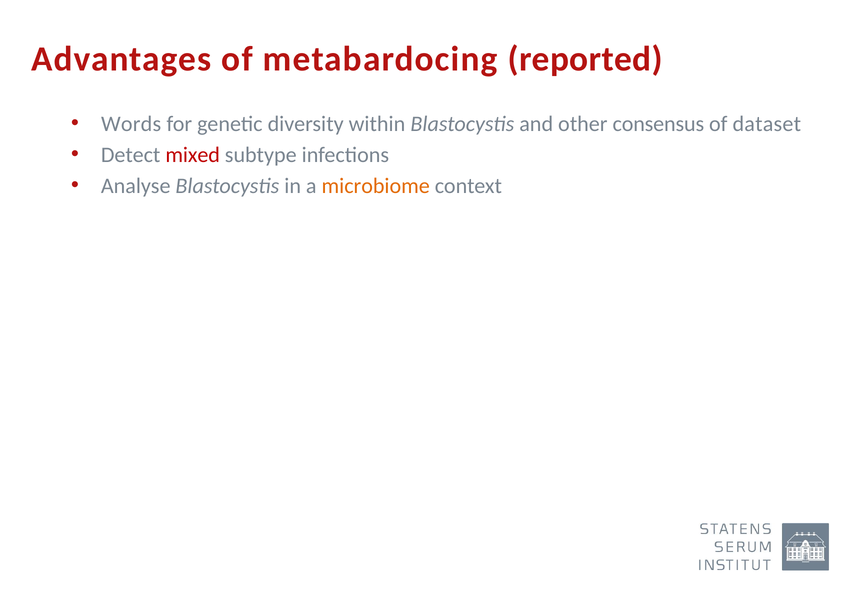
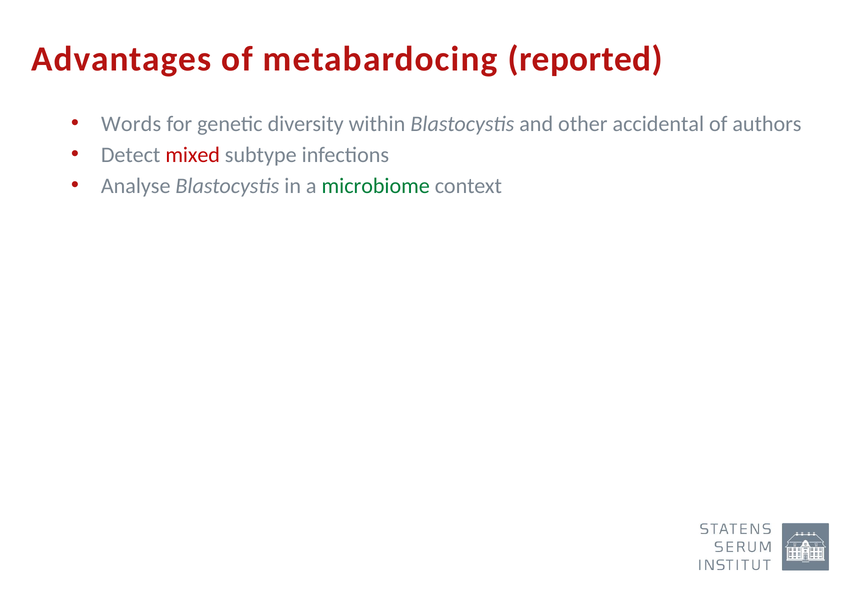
consensus: consensus -> accidental (658, 124)
dataset: dataset -> authors (767, 124)
microbiome colour: orange -> green (376, 186)
